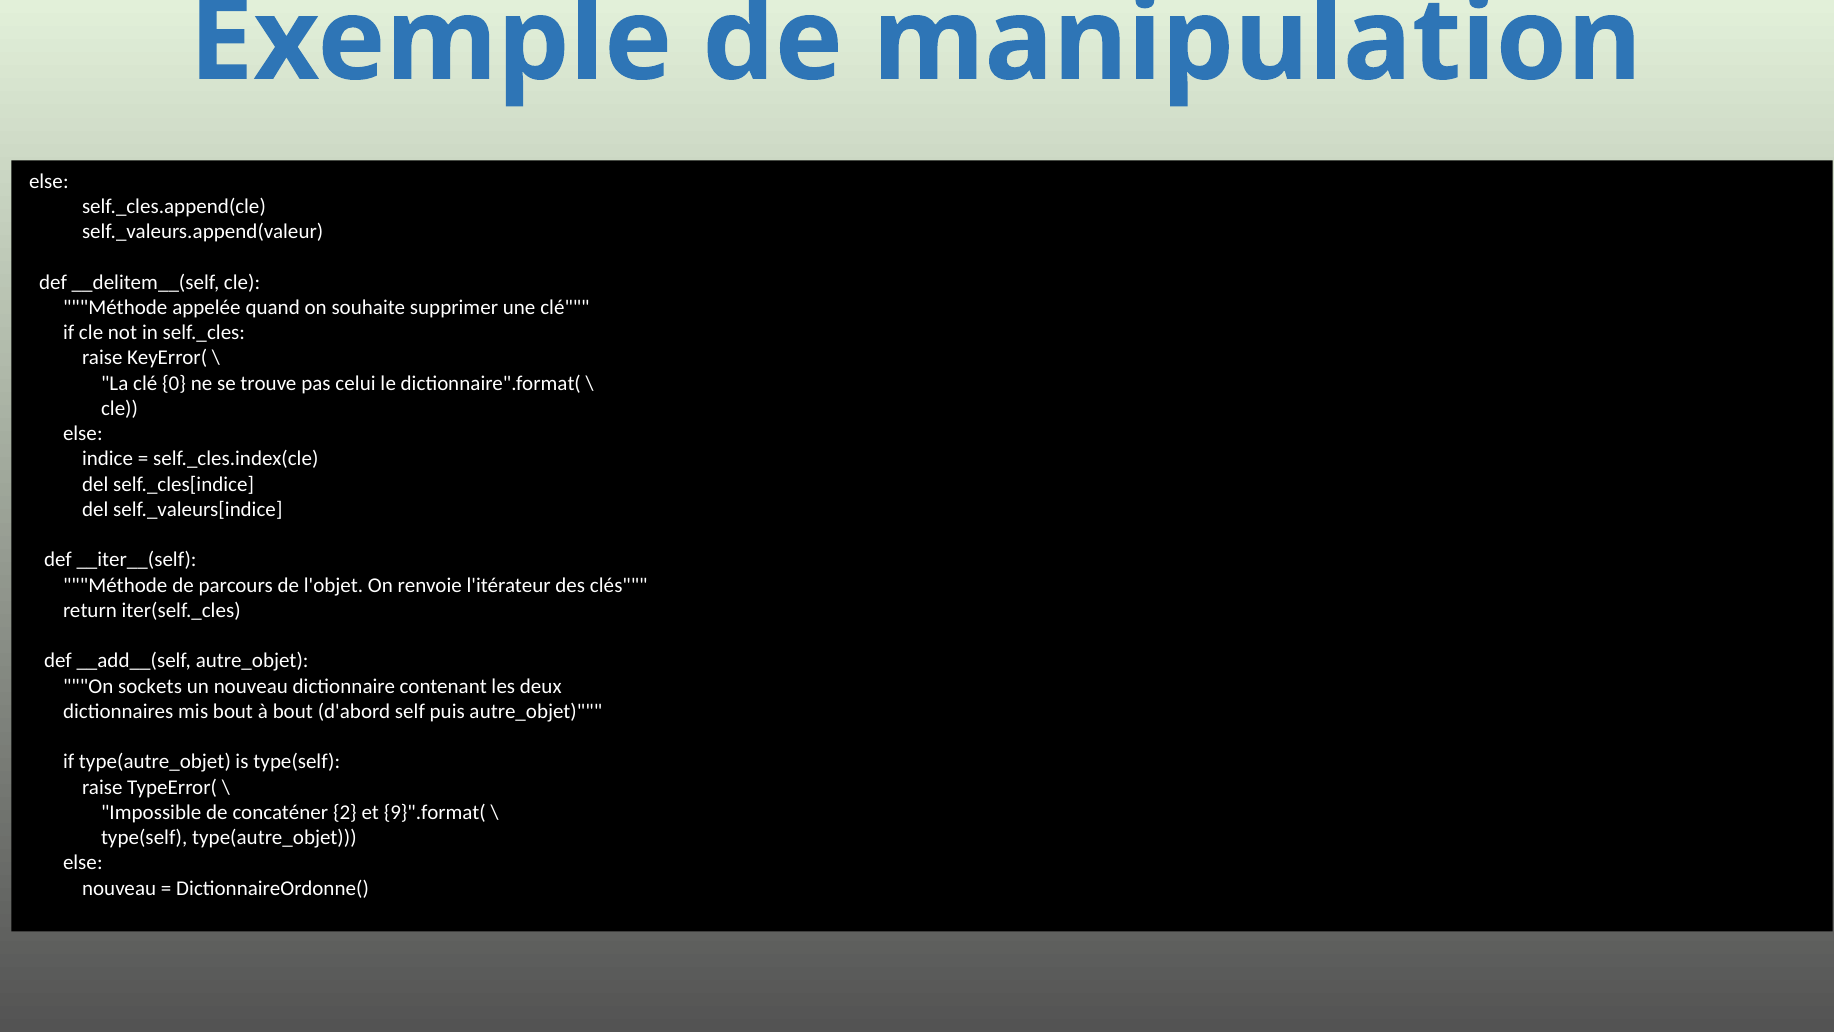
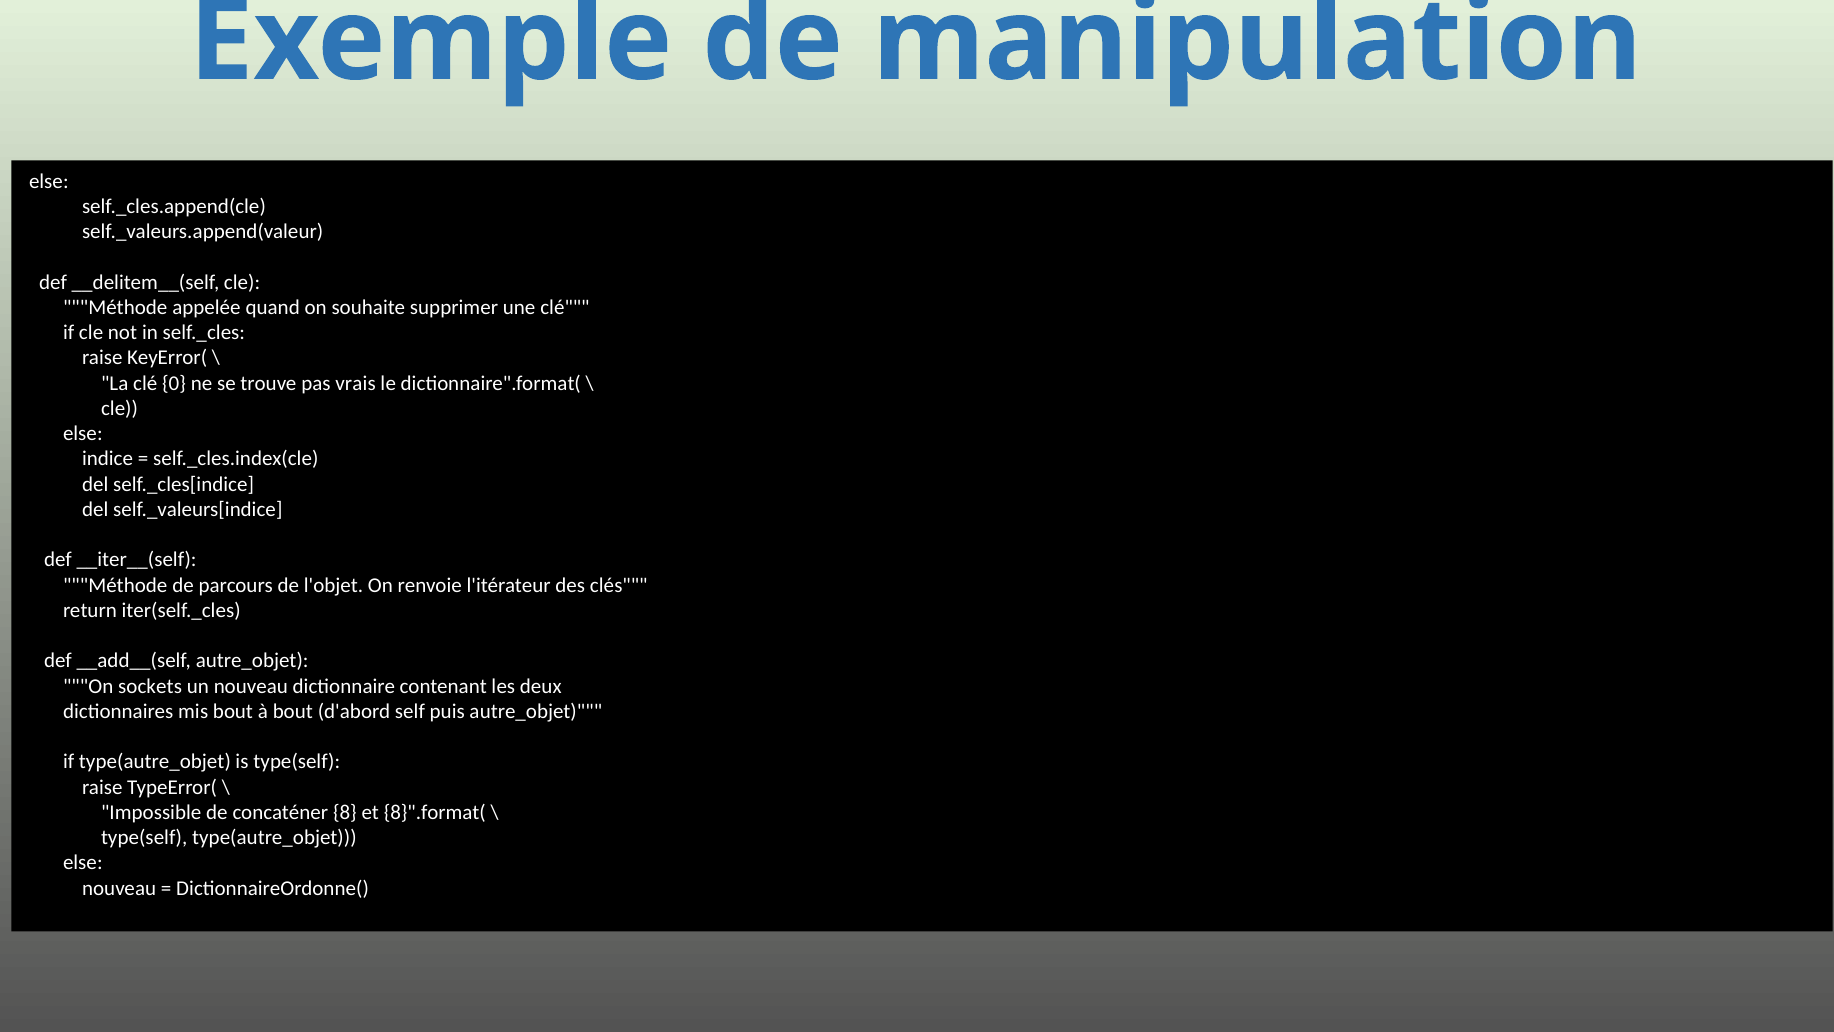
celui: celui -> vrais (356, 383)
2: 2 -> 8 (345, 812)
9}".format(: 9}".format( -> 8}".format( (435, 812)
